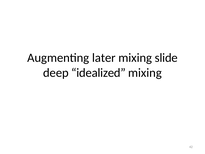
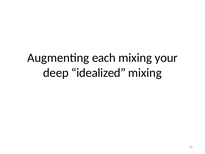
later: later -> each (104, 58)
slide: slide -> your (166, 58)
